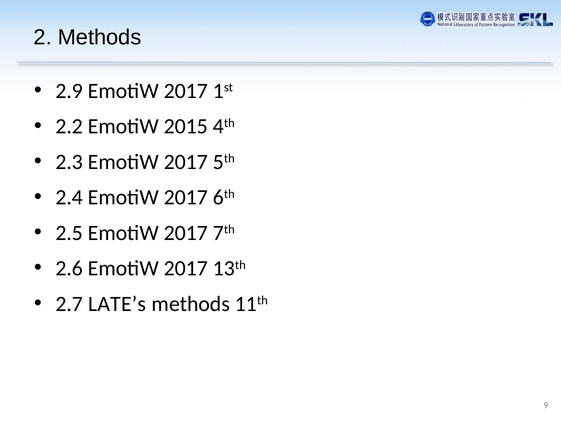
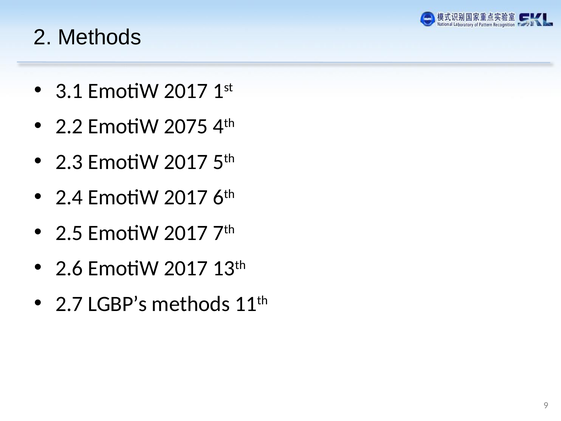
2.9: 2.9 -> 3.1 (69, 91)
2015: 2015 -> 2075 (186, 126)
LATE’s: LATE’s -> LGBP’s (117, 304)
